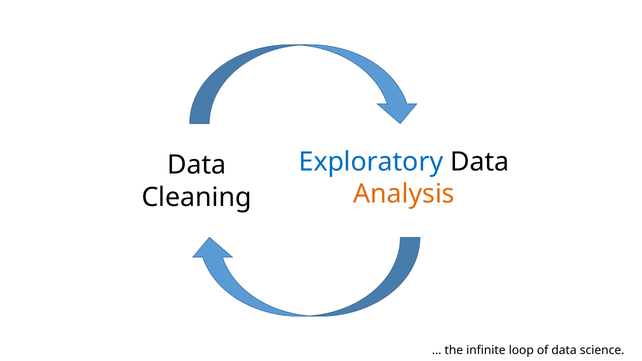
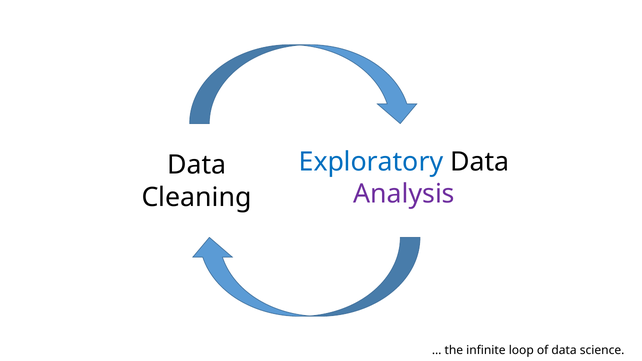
Analysis colour: orange -> purple (404, 194)
